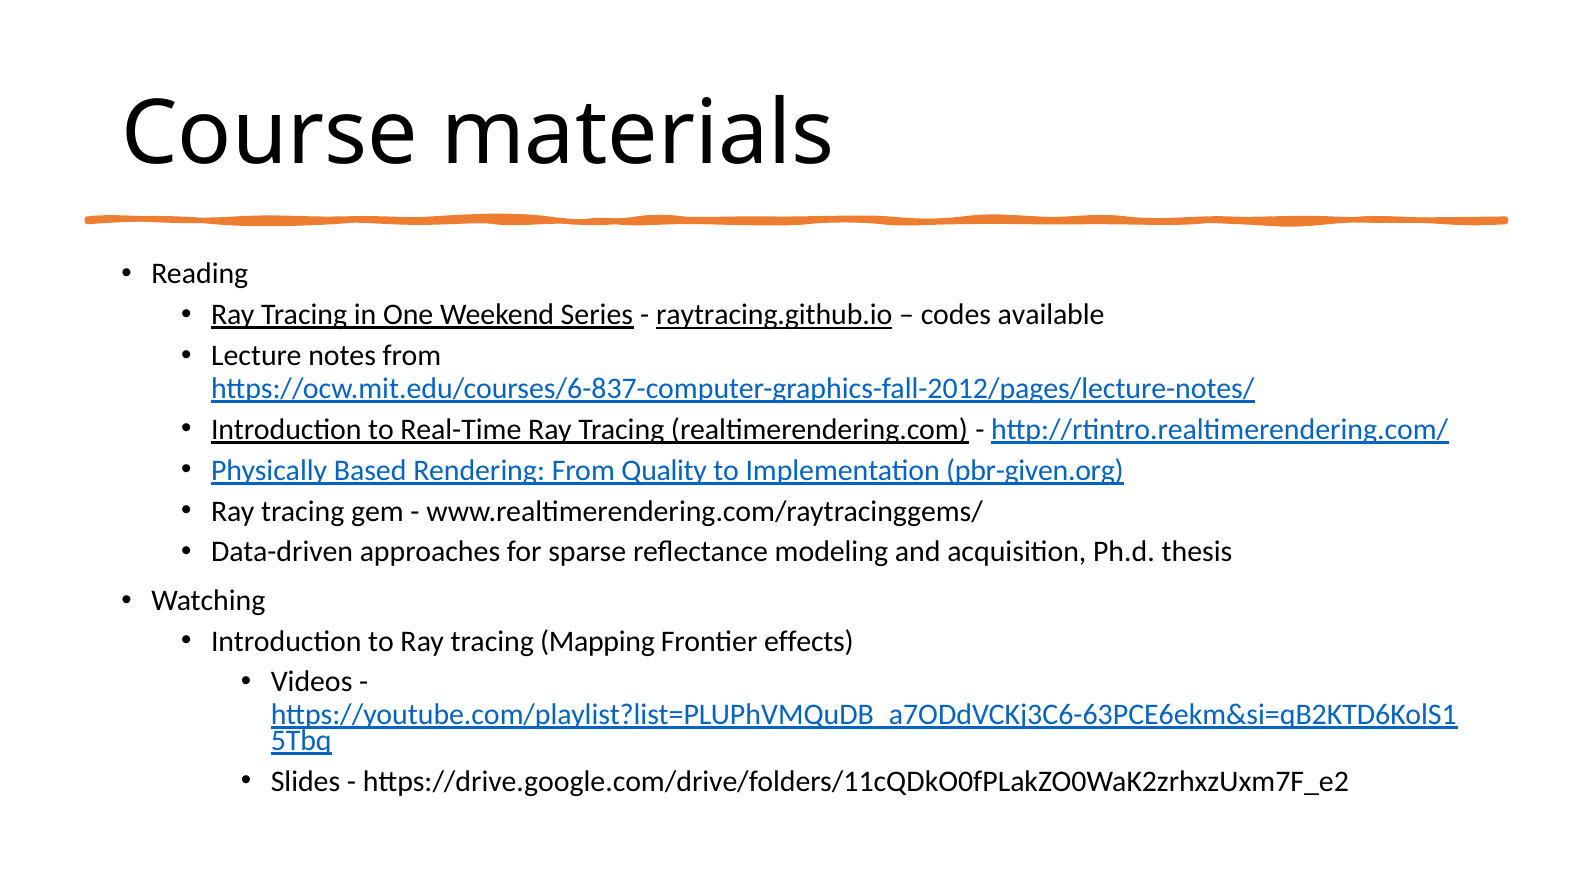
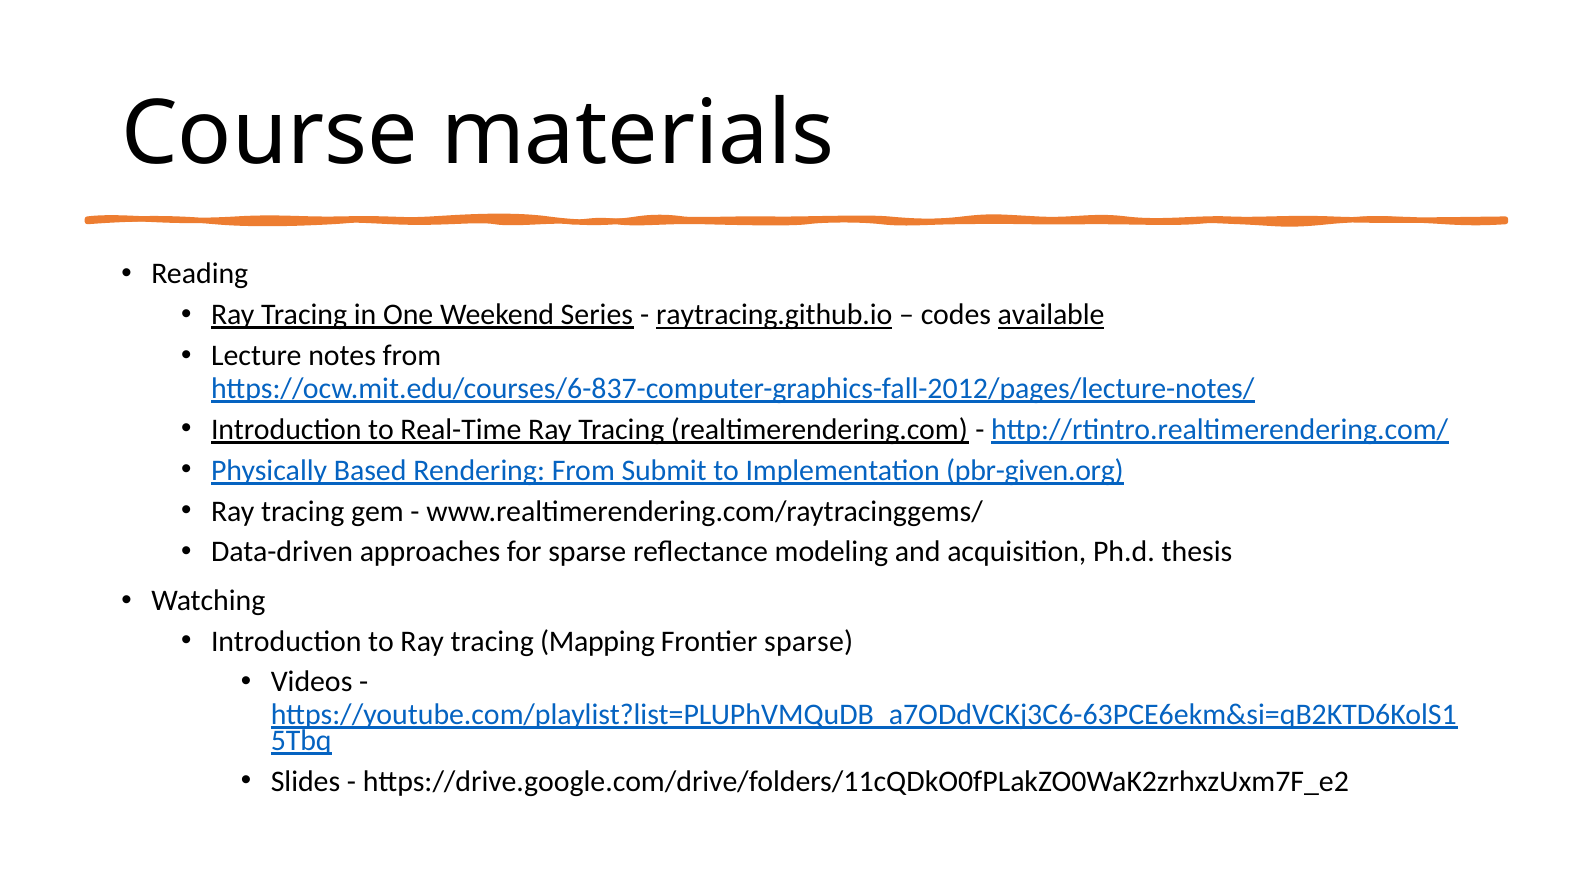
available underline: none -> present (1051, 315)
Quality: Quality -> Submit (664, 471)
Frontier effects: effects -> sparse (809, 641)
